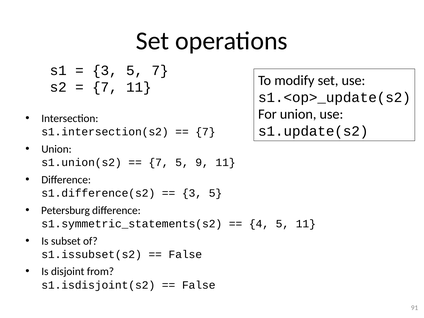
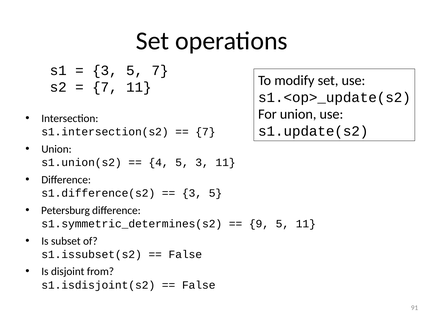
7: 7 -> 4 (159, 163)
5 9: 9 -> 3 (202, 163)
s1.symmetric_statements(s2: s1.symmetric_statements(s2 -> s1.symmetric_determines(s2 (132, 224)
4: 4 -> 9 (259, 224)
